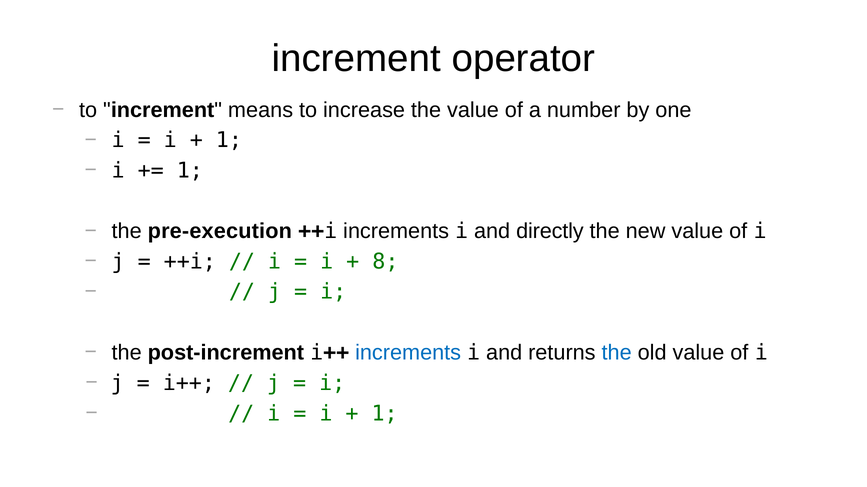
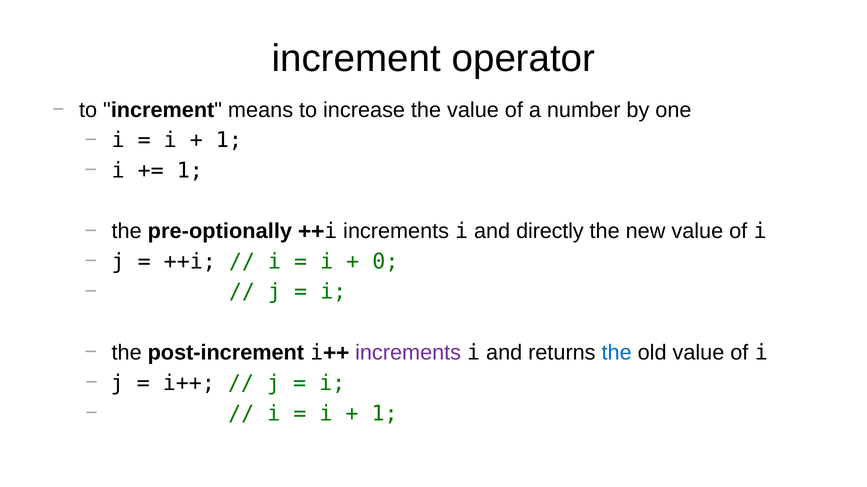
pre-execution: pre-execution -> pre-optionally (220, 232)
8: 8 -> 0 (385, 262)
increments colour: blue -> purple (408, 353)
